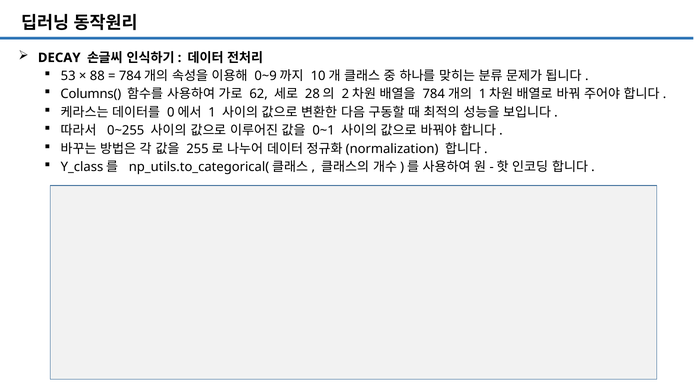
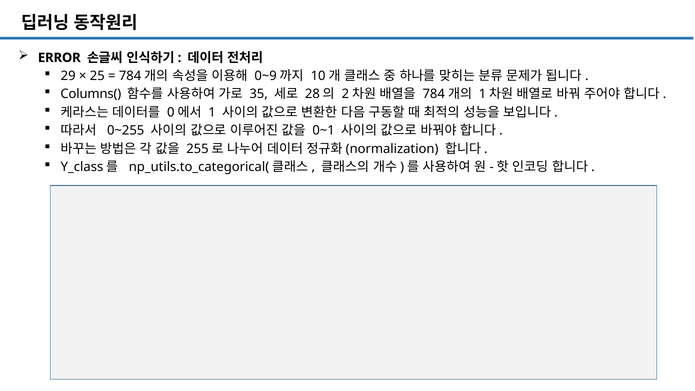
DECAY: DECAY -> ERROR (59, 58)
53: 53 -> 29 (68, 76)
88: 88 -> 25 (97, 76)
62: 62 -> 35 (259, 94)
